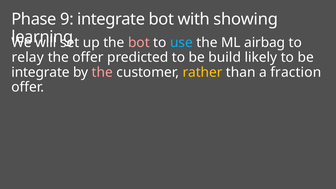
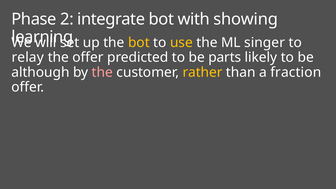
9: 9 -> 2 (67, 19)
bot colour: pink -> yellow (139, 43)
use colour: light blue -> yellow (181, 43)
airbag: airbag -> singer (265, 43)
build: build -> parts (225, 57)
integrate: integrate -> although (40, 72)
